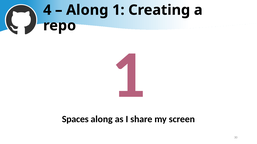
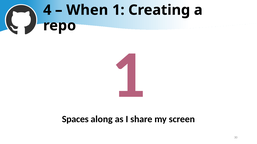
Along: Along -> When (87, 10)
